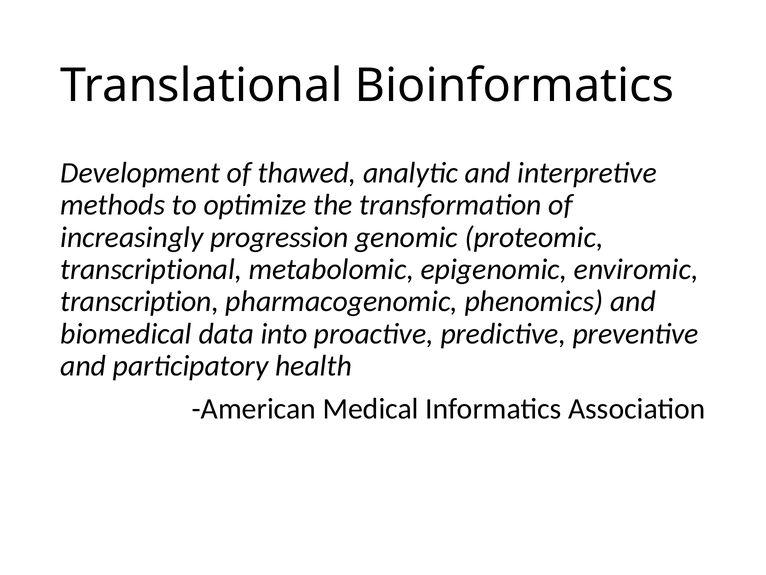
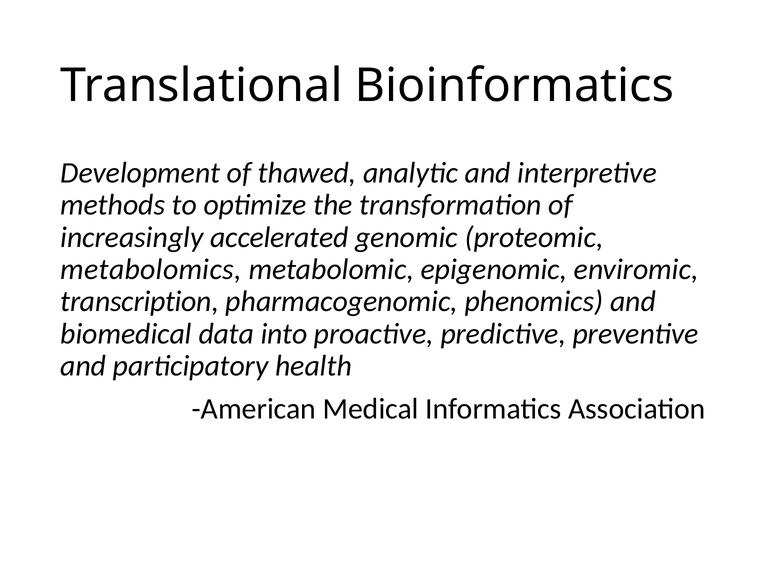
progression: progression -> accelerated (279, 237)
transcriptional: transcriptional -> metabolomics (151, 269)
